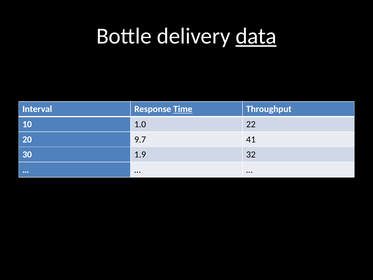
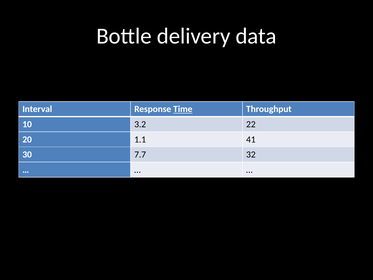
data underline: present -> none (256, 36)
1.0: 1.0 -> 3.2 (140, 124)
9.7: 9.7 -> 1.1 (140, 139)
1.9: 1.9 -> 7.7 (140, 154)
